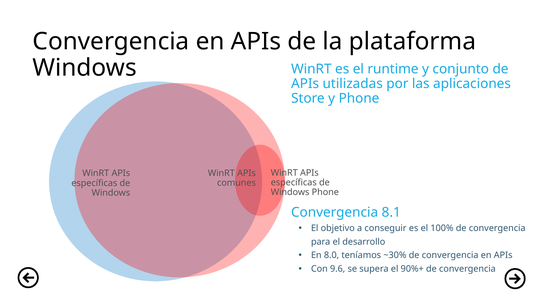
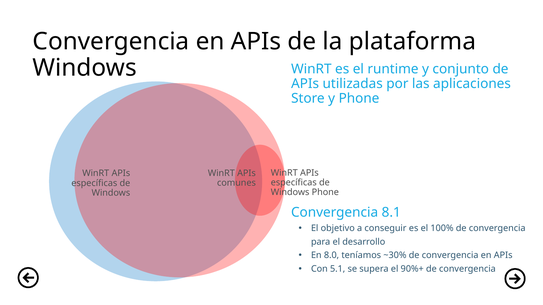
9.6: 9.6 -> 5.1 (338, 269)
